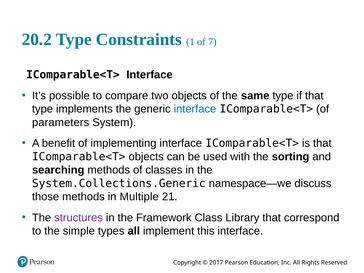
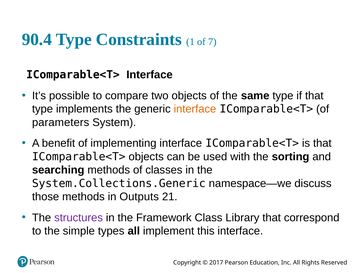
20.2: 20.2 -> 90.4 (37, 39)
interface colour: blue -> orange (195, 109)
Multiple: Multiple -> Outputs (139, 197)
